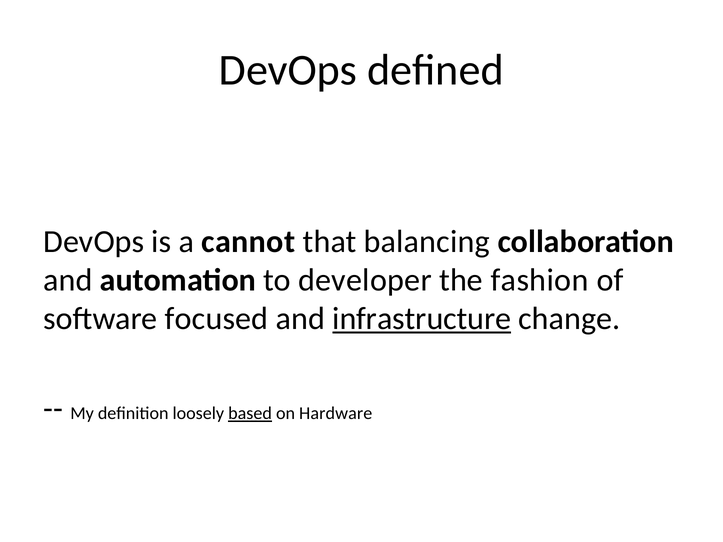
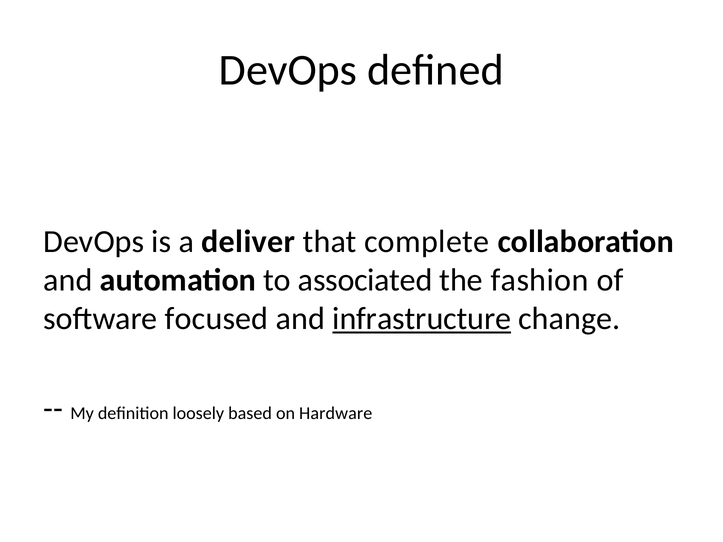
cannot: cannot -> deliver (248, 242)
balancing: balancing -> complete (427, 242)
developer: developer -> associated (365, 280)
based underline: present -> none (250, 414)
